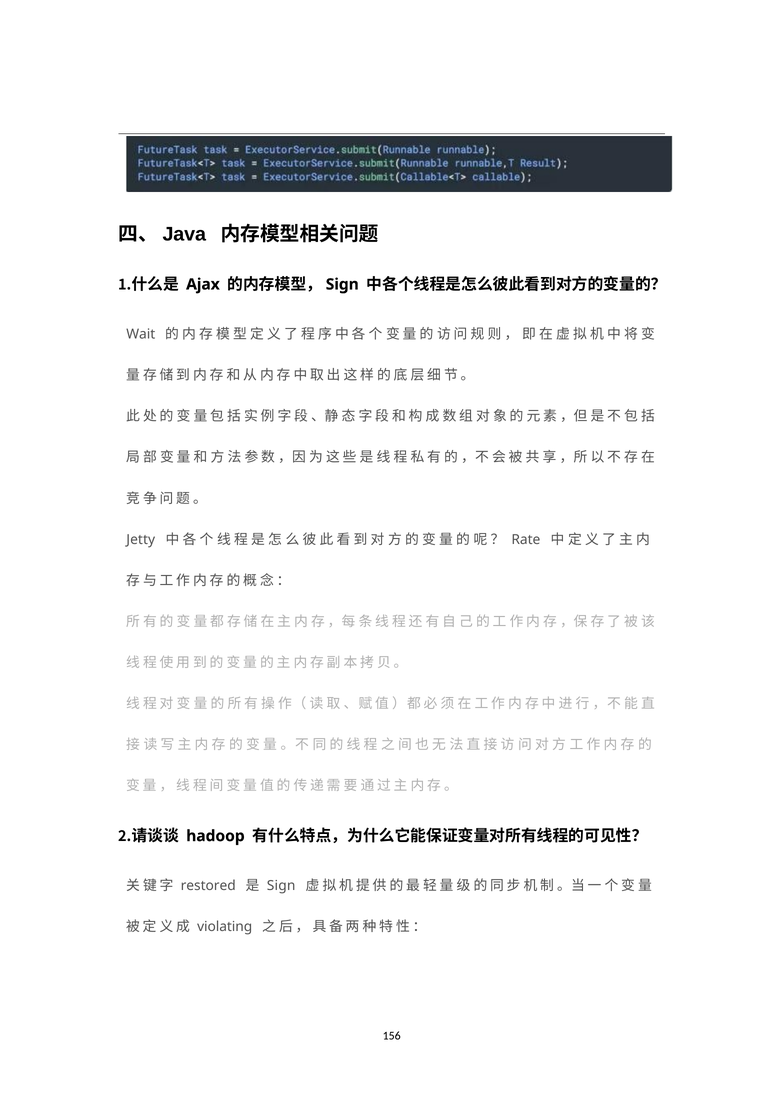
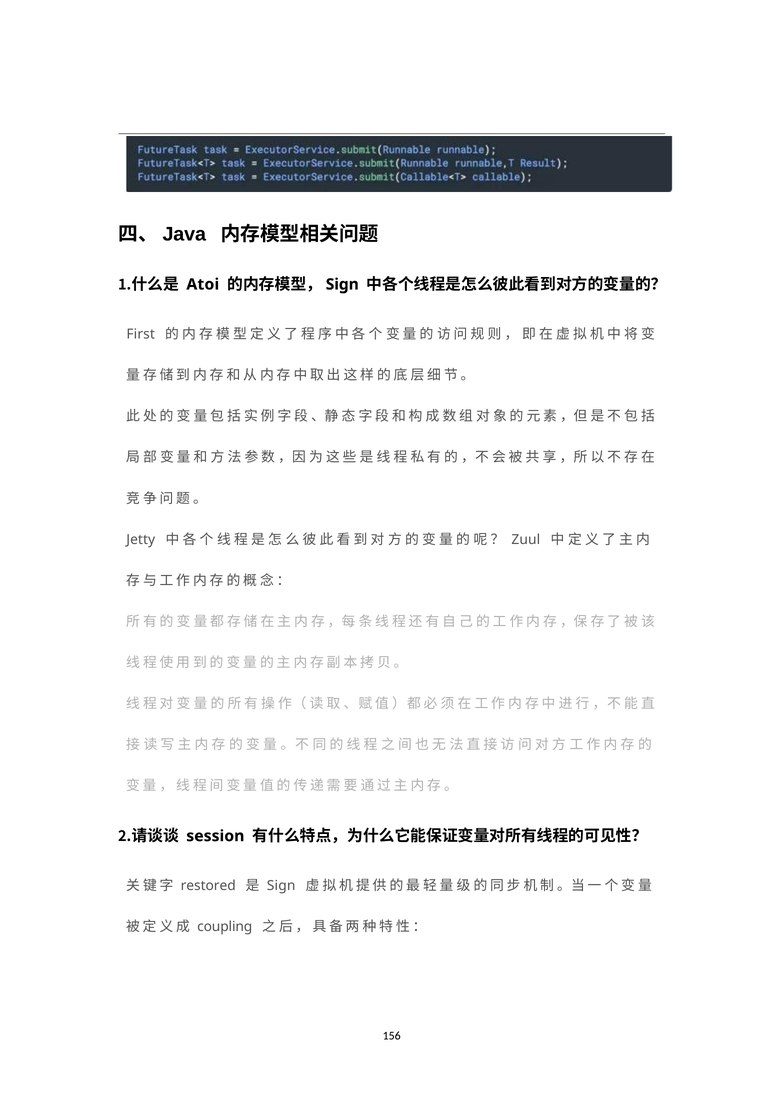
Ajax: Ajax -> Atoi (203, 284)
Wait: Wait -> First (141, 334)
Rate: Rate -> Zuul (526, 540)
hadoop: hadoop -> session (215, 836)
violating: violating -> coupling (225, 927)
